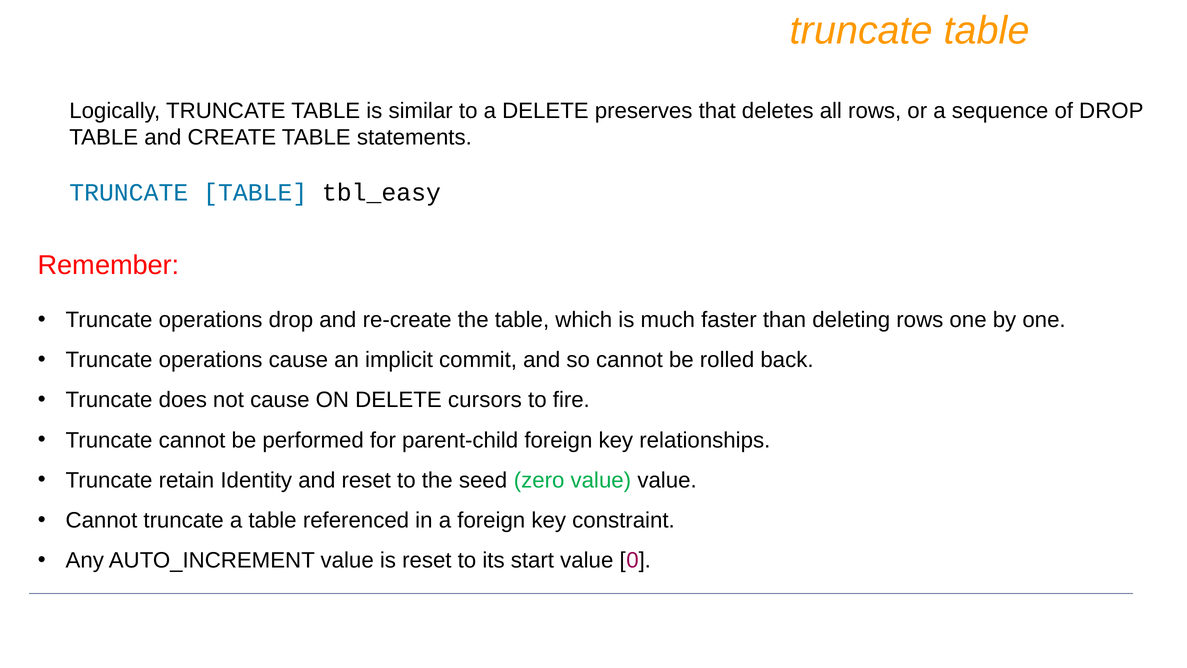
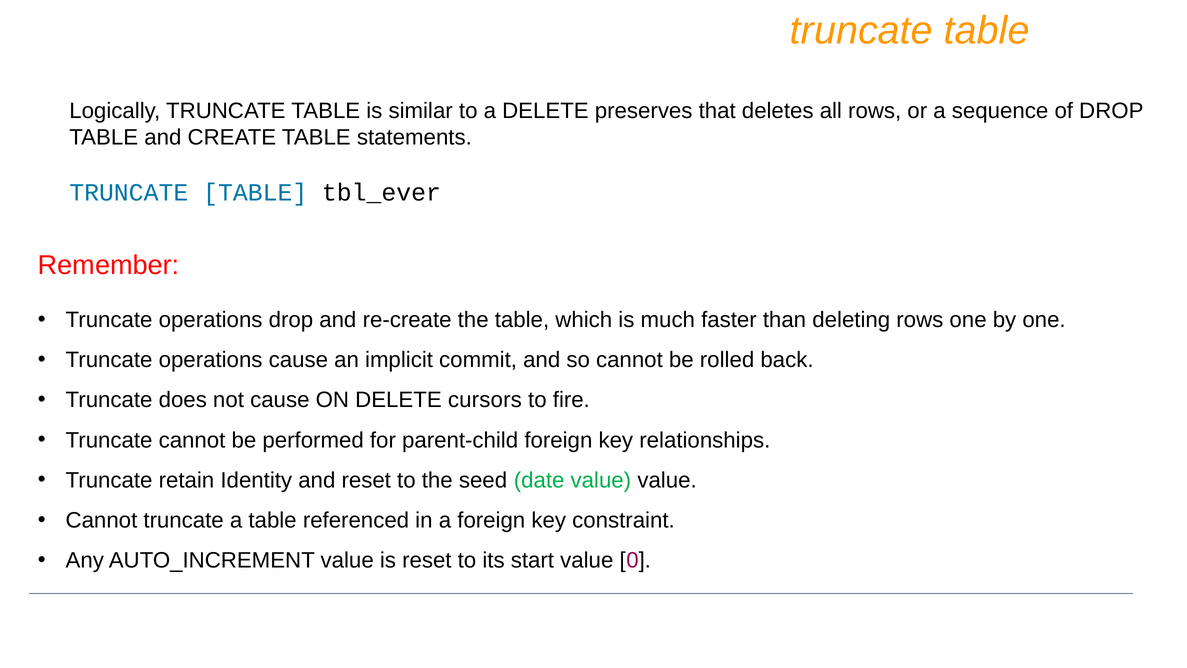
tbl_easy: tbl_easy -> tbl_ever (381, 192)
zero: zero -> date (539, 480)
